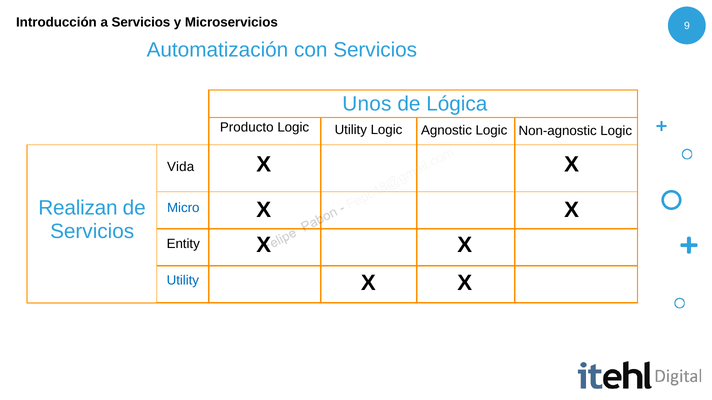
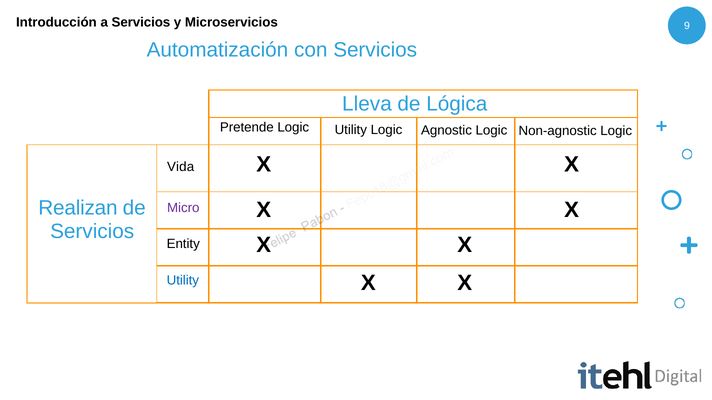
Unos: Unos -> Lleva (367, 104)
Producto: Producto -> Pretende (247, 128)
Micro colour: blue -> purple (183, 208)
